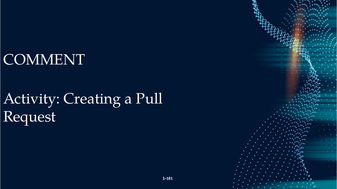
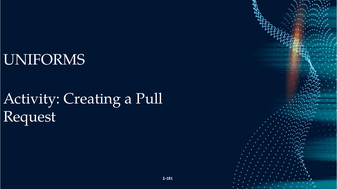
COMMENT: COMMENT -> UNIFORMS (44, 60)
